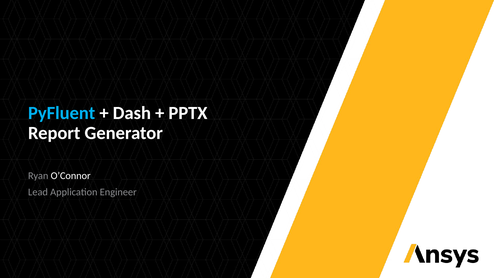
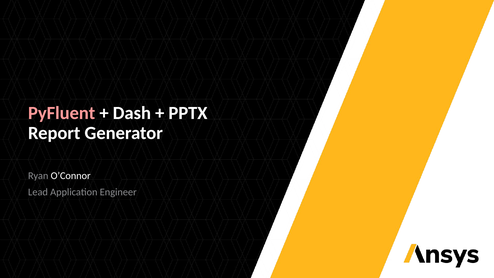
PyFluent colour: light blue -> pink (62, 113)
